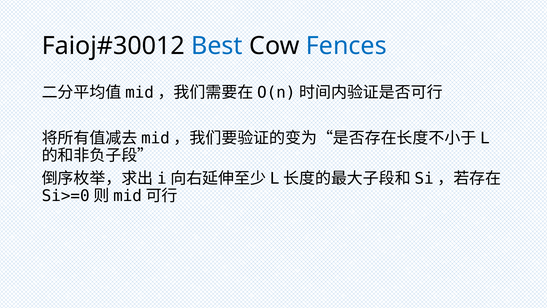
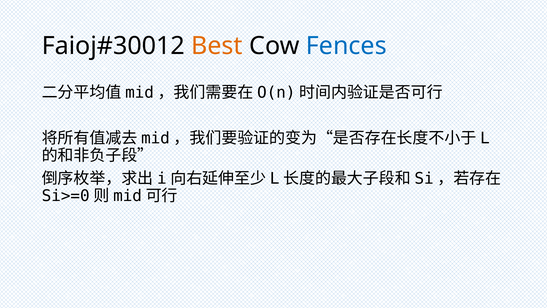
Best colour: blue -> orange (217, 46)
